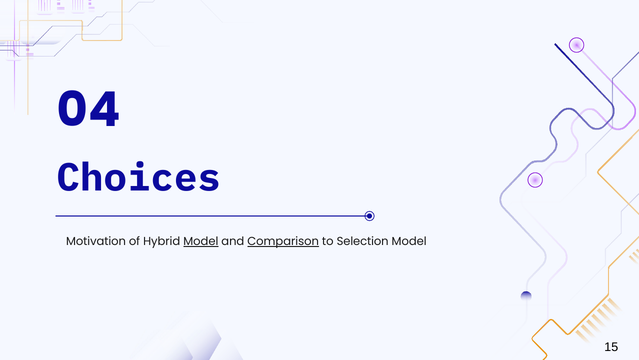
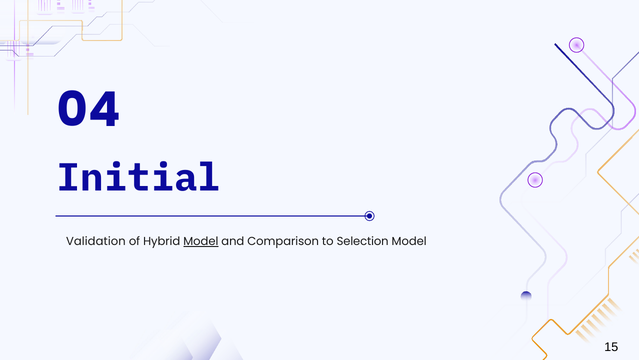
Choices: Choices -> Initial (139, 178)
Motivation: Motivation -> Validation (96, 241)
Comparison underline: present -> none (283, 241)
